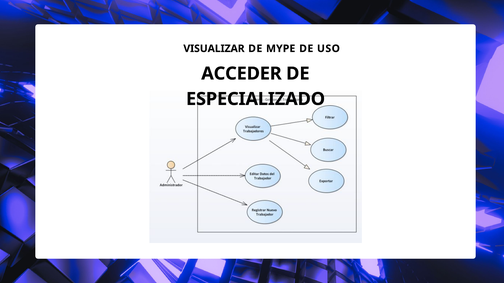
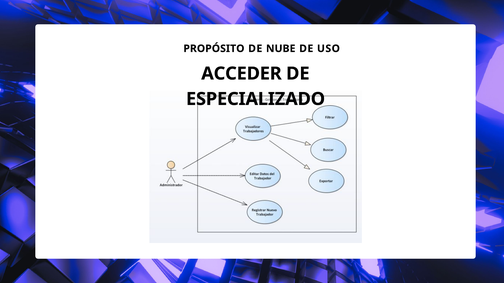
VISUALIZAR: VISUALIZAR -> PROPÓSITO (214, 49)
MYPE: MYPE -> NUBE (281, 49)
